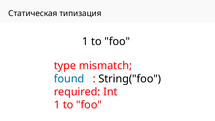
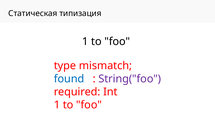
String("foo colour: black -> purple (130, 79)
